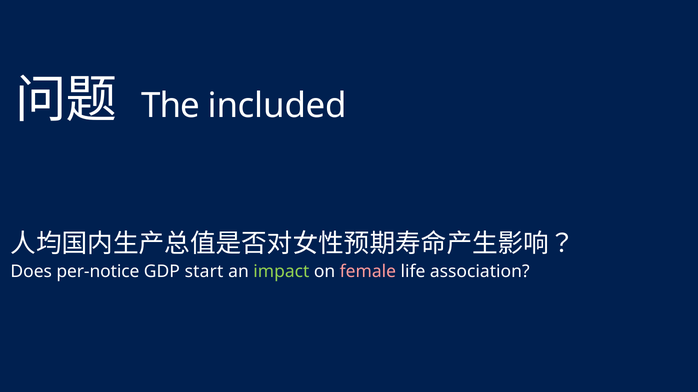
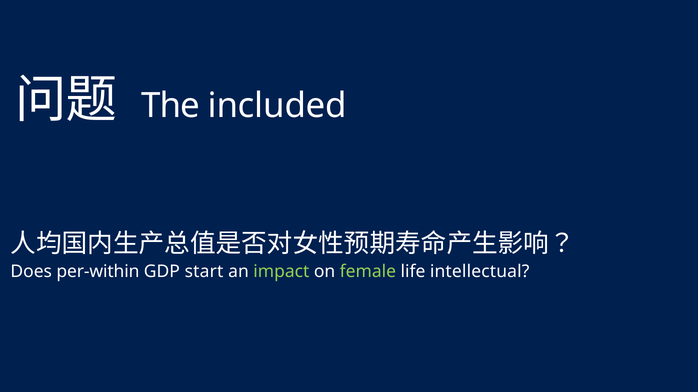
per-notice: per-notice -> per-within (98, 272)
female colour: pink -> light green (368, 272)
association: association -> intellectual (480, 272)
